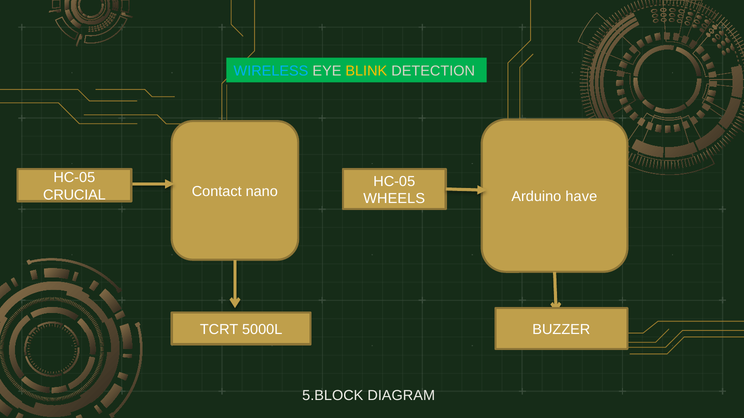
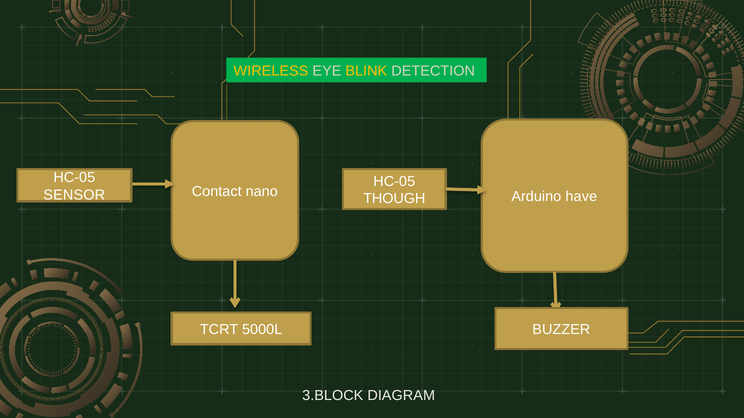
WIRELESS colour: light blue -> yellow (271, 71)
CRUCIAL: CRUCIAL -> SENSOR (74, 195)
WHEELS: WHEELS -> THOUGH (394, 199)
5.BLOCK: 5.BLOCK -> 3.BLOCK (333, 396)
